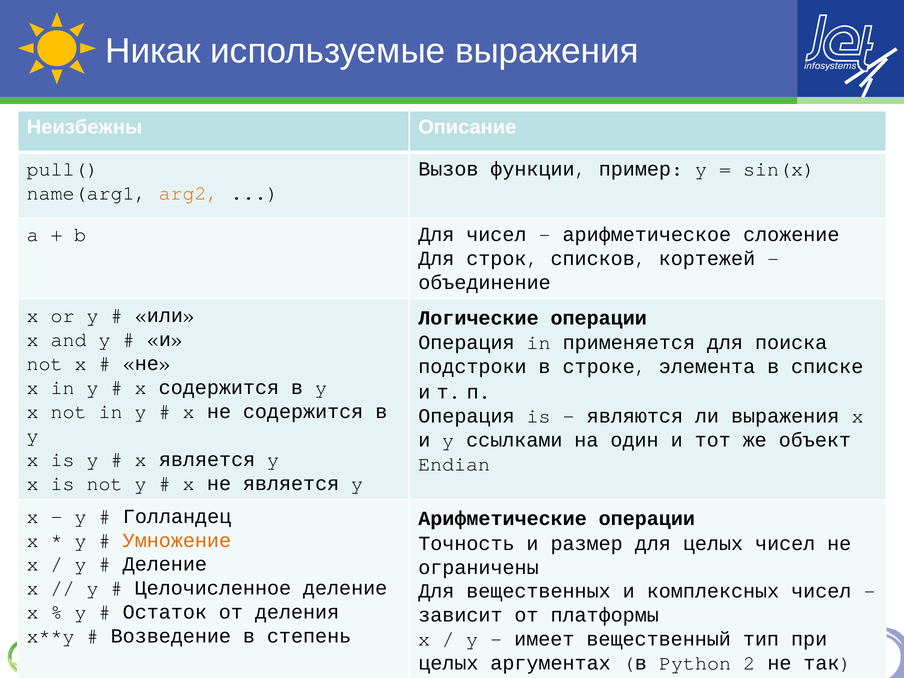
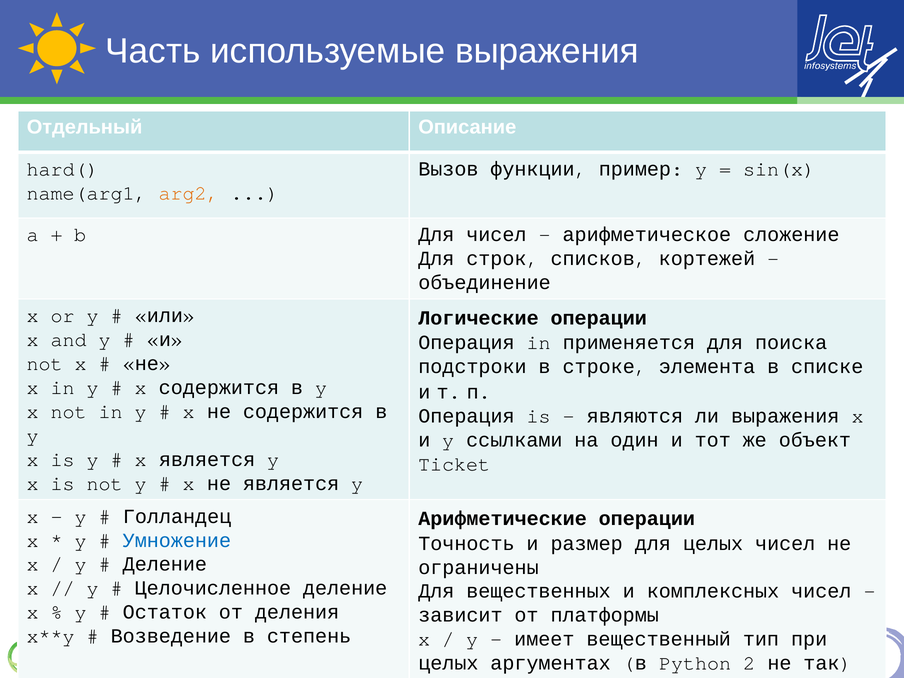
Никак: Никак -> Часть (153, 51)
Неизбежны: Неизбежны -> Отдельный (85, 127)
pull(: pull( -> hard( (63, 169)
Endian: Endian -> Ticket (454, 464)
Умножение colour: orange -> blue (177, 540)
